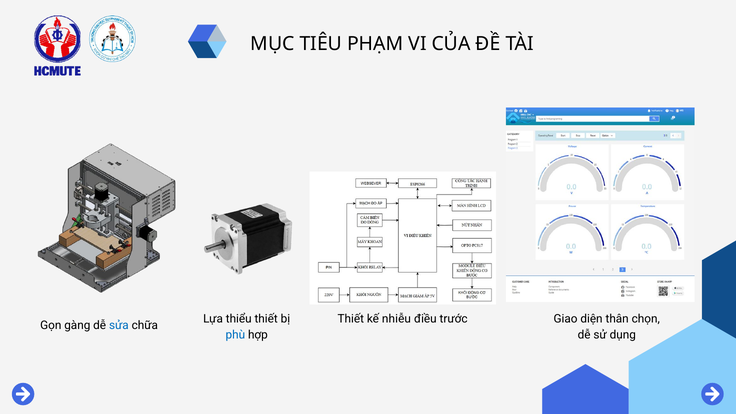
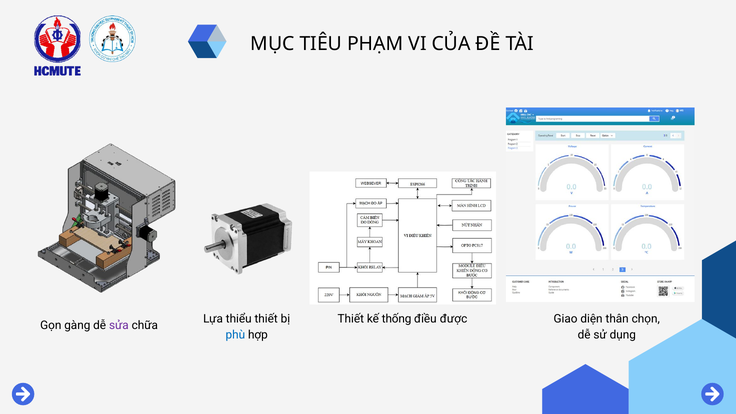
nhiễu: nhiễu -> thống (397, 319)
trước: trước -> được (454, 319)
sửa colour: blue -> purple (119, 325)
